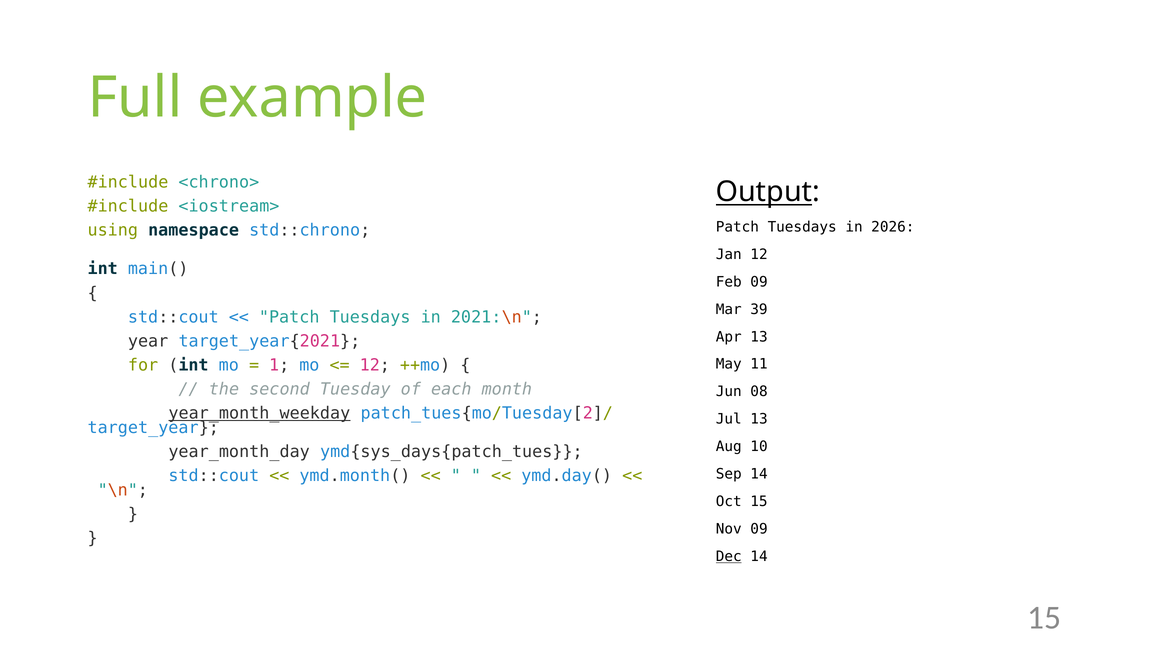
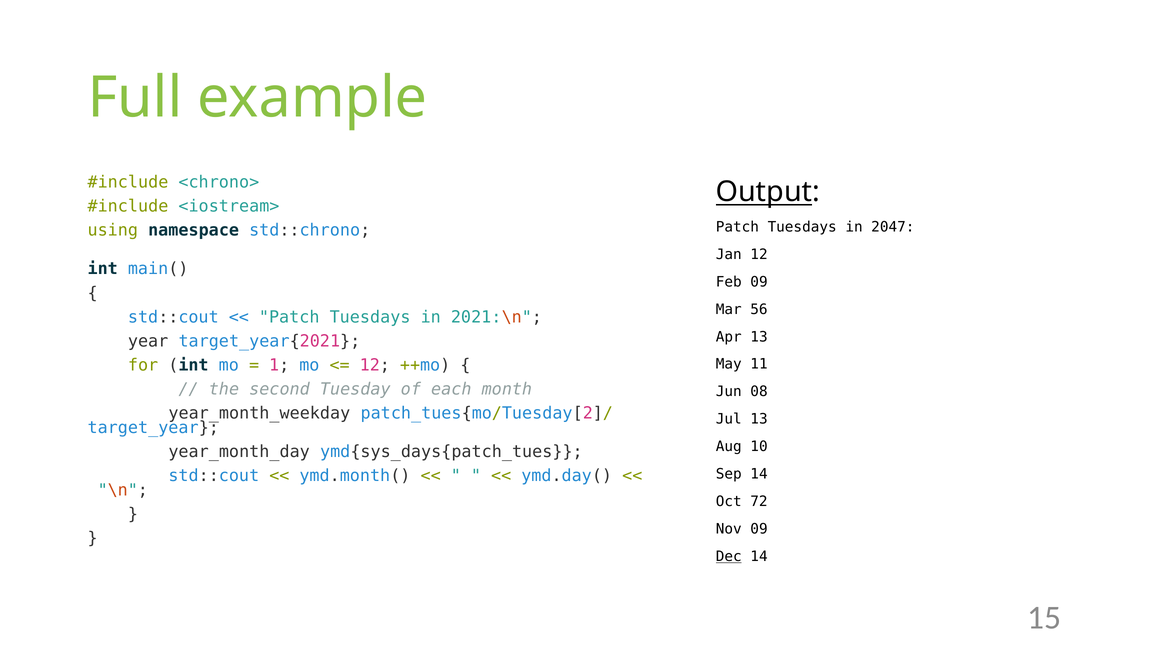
2026: 2026 -> 2047 (893, 227)
39: 39 -> 56 (759, 309)
year_month_weekday underline: present -> none (259, 413)
Oct 15: 15 -> 72 (759, 502)
